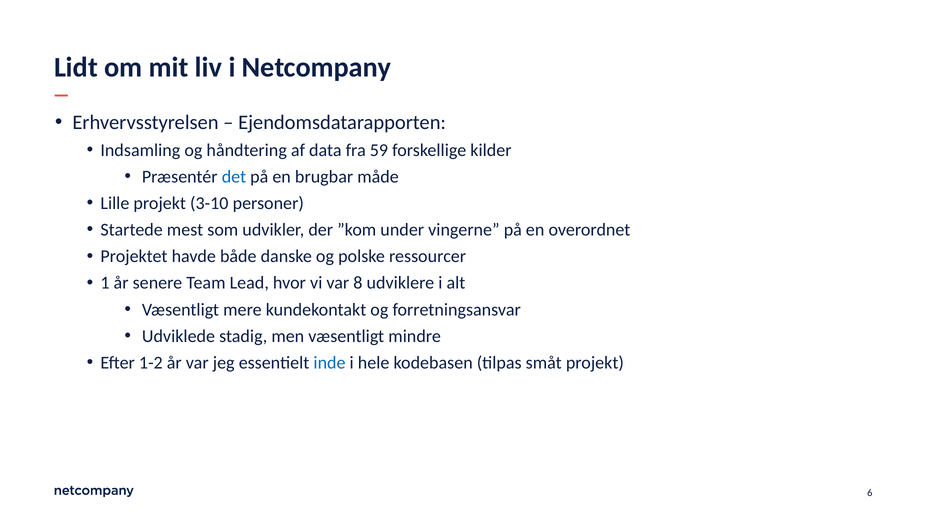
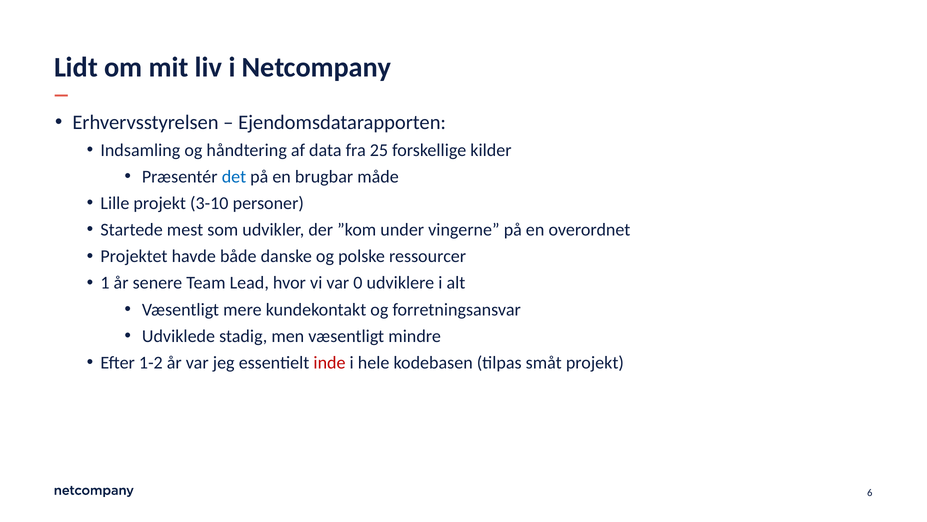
59: 59 -> 25 (379, 150)
8: 8 -> 0 (358, 283)
inde colour: blue -> red (330, 362)
